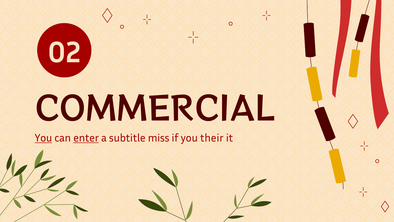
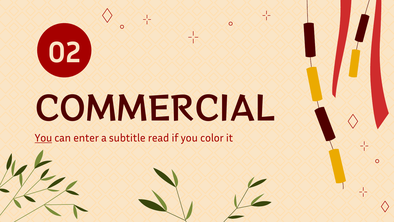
enter underline: present -> none (86, 138)
miss: miss -> read (159, 138)
their: their -> color (212, 138)
